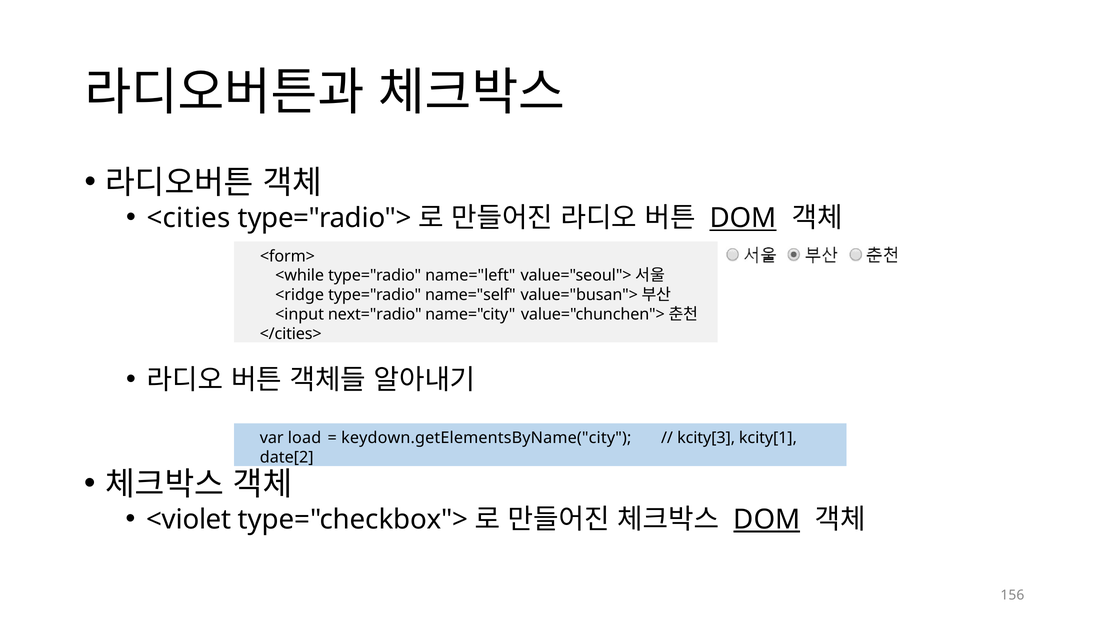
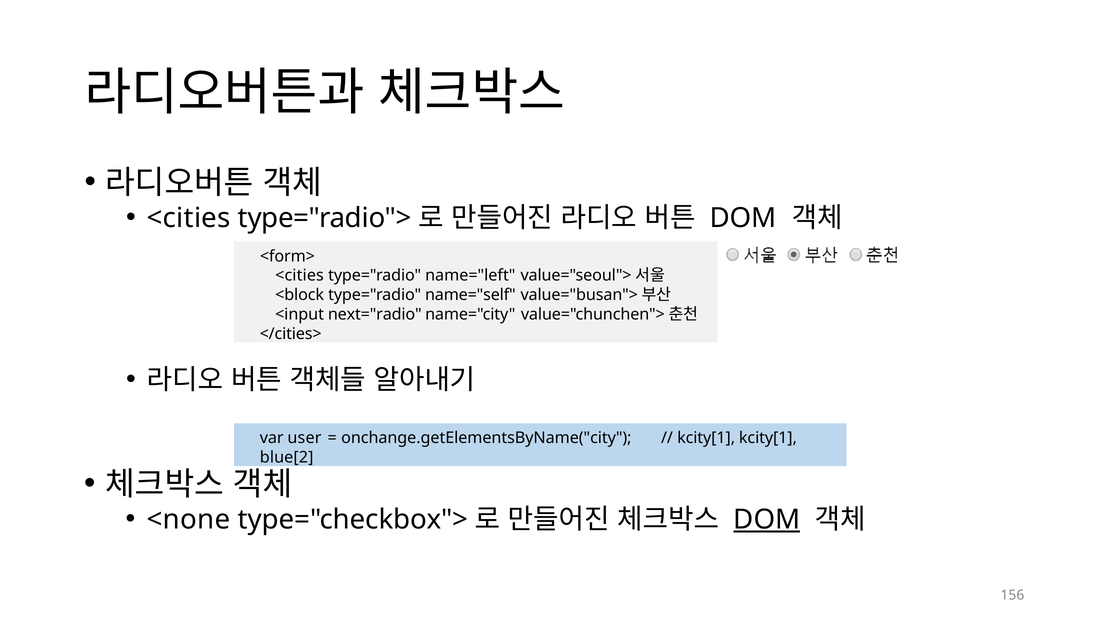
DOM underline: present -> none (743, 218)
<while: <while -> <cities (299, 276)
<ridge: <ridge -> <block (300, 295)
load: load -> user (304, 438)
keydown.getElementsByName("city: keydown.getElementsByName("city -> onchange.getElementsByName("city (486, 438)
kcity[3: kcity[3 -> kcity[1 (706, 438)
date[2: date[2 -> blue[2 (287, 458)
<violet: <violet -> <none (189, 520)
